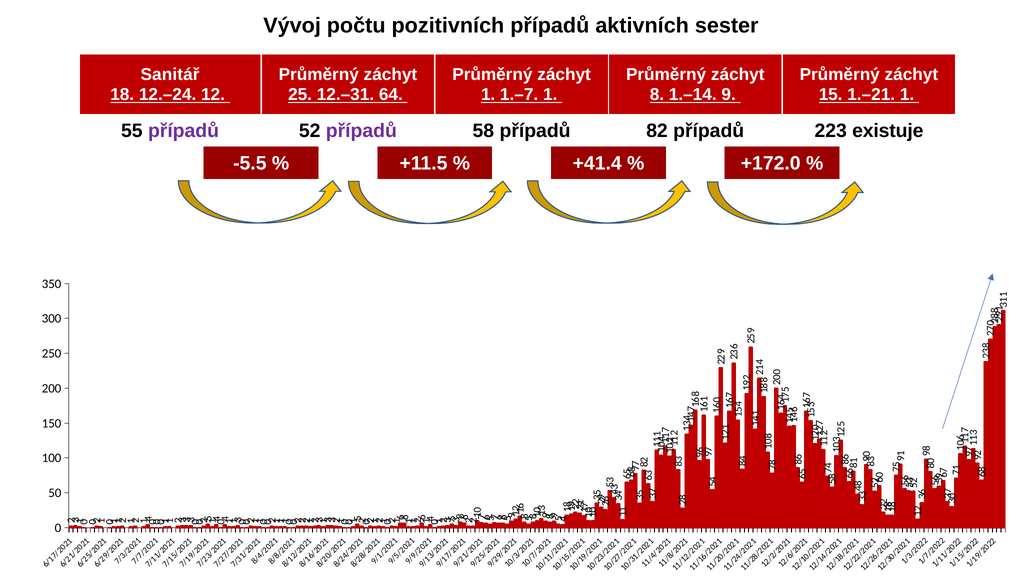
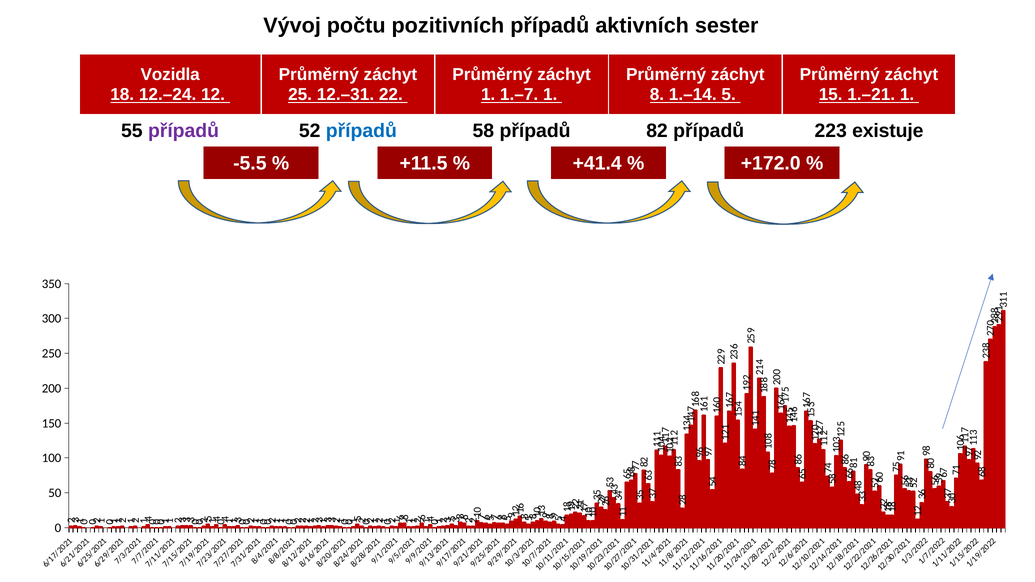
Sanitář: Sanitář -> Vozidla (170, 75)
12.–31 64: 64 -> 22 (391, 95)
1.–14 9: 9 -> 5 (729, 95)
případů colour: purple -> blue (361, 131)
